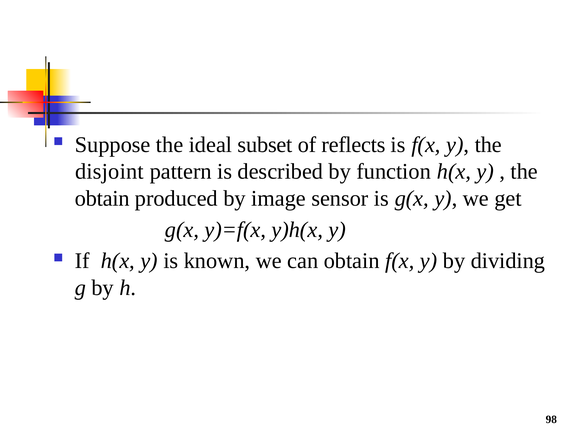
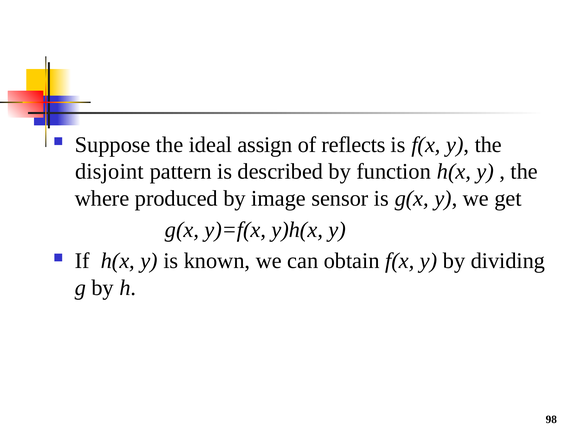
subset: subset -> assign (265, 145)
obtain: obtain -> where (102, 198)
